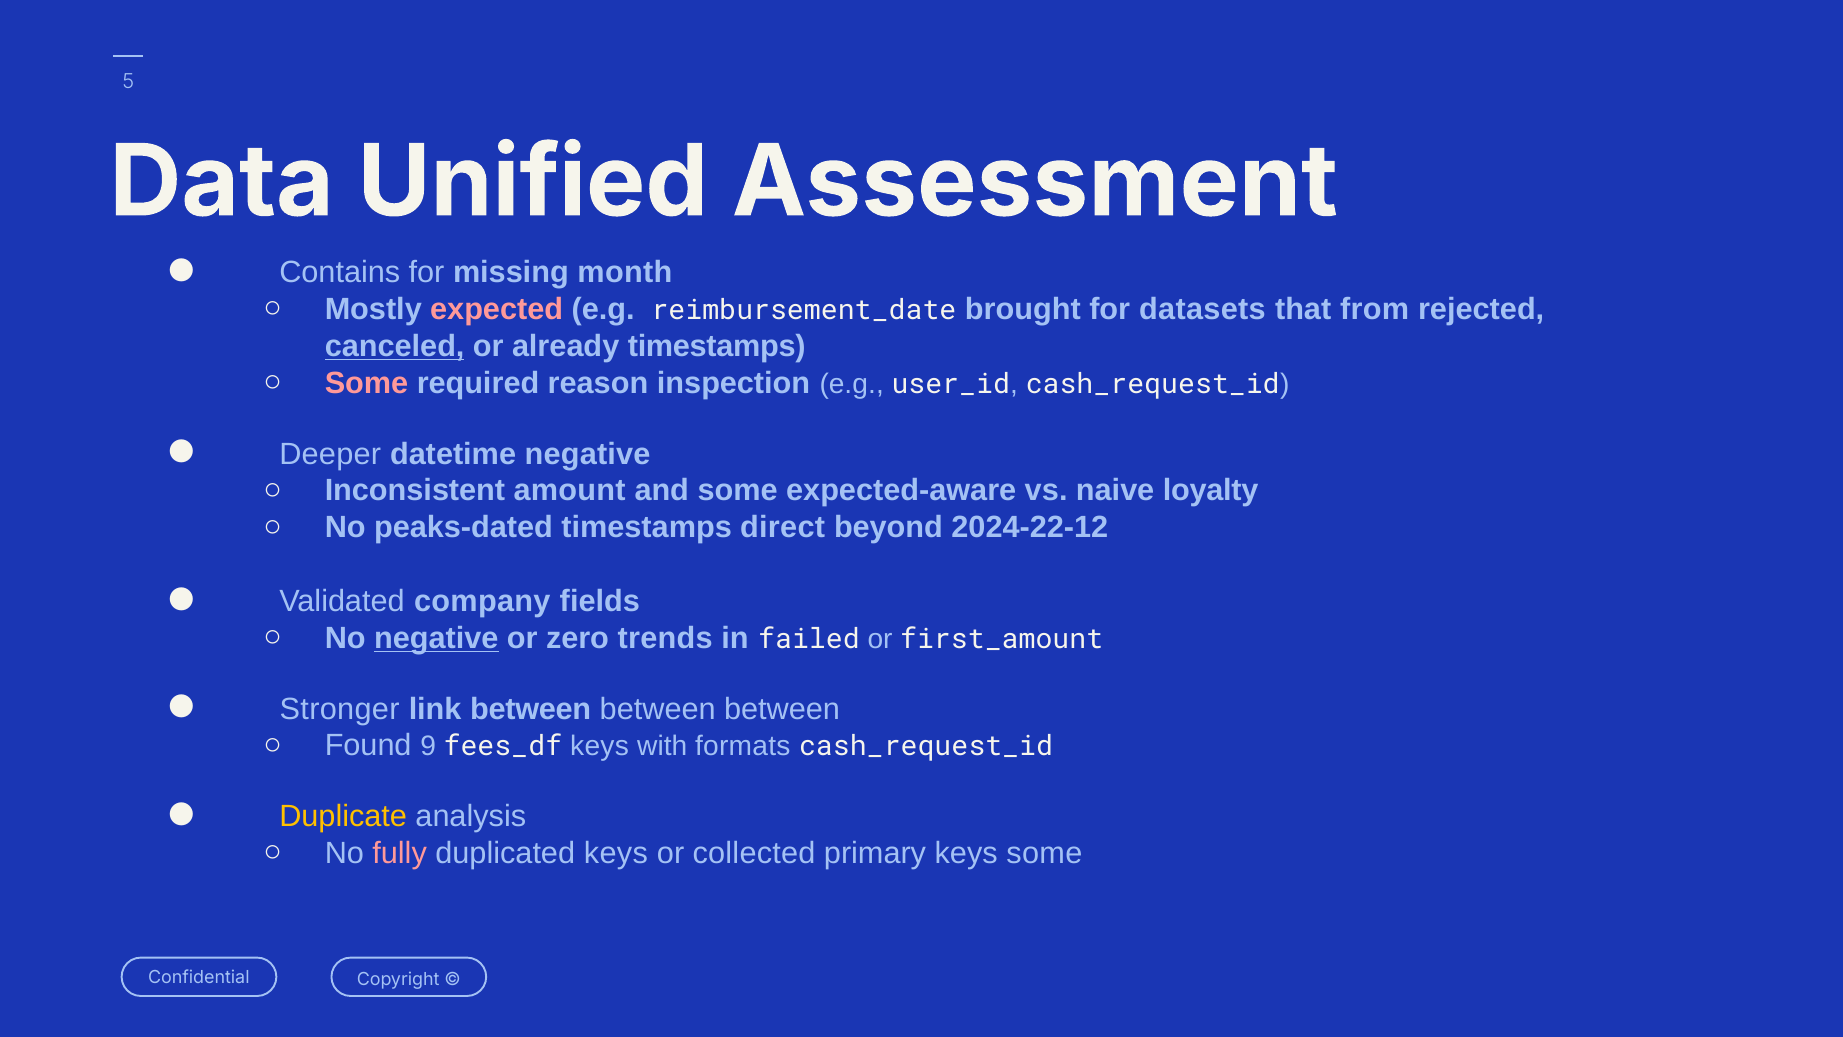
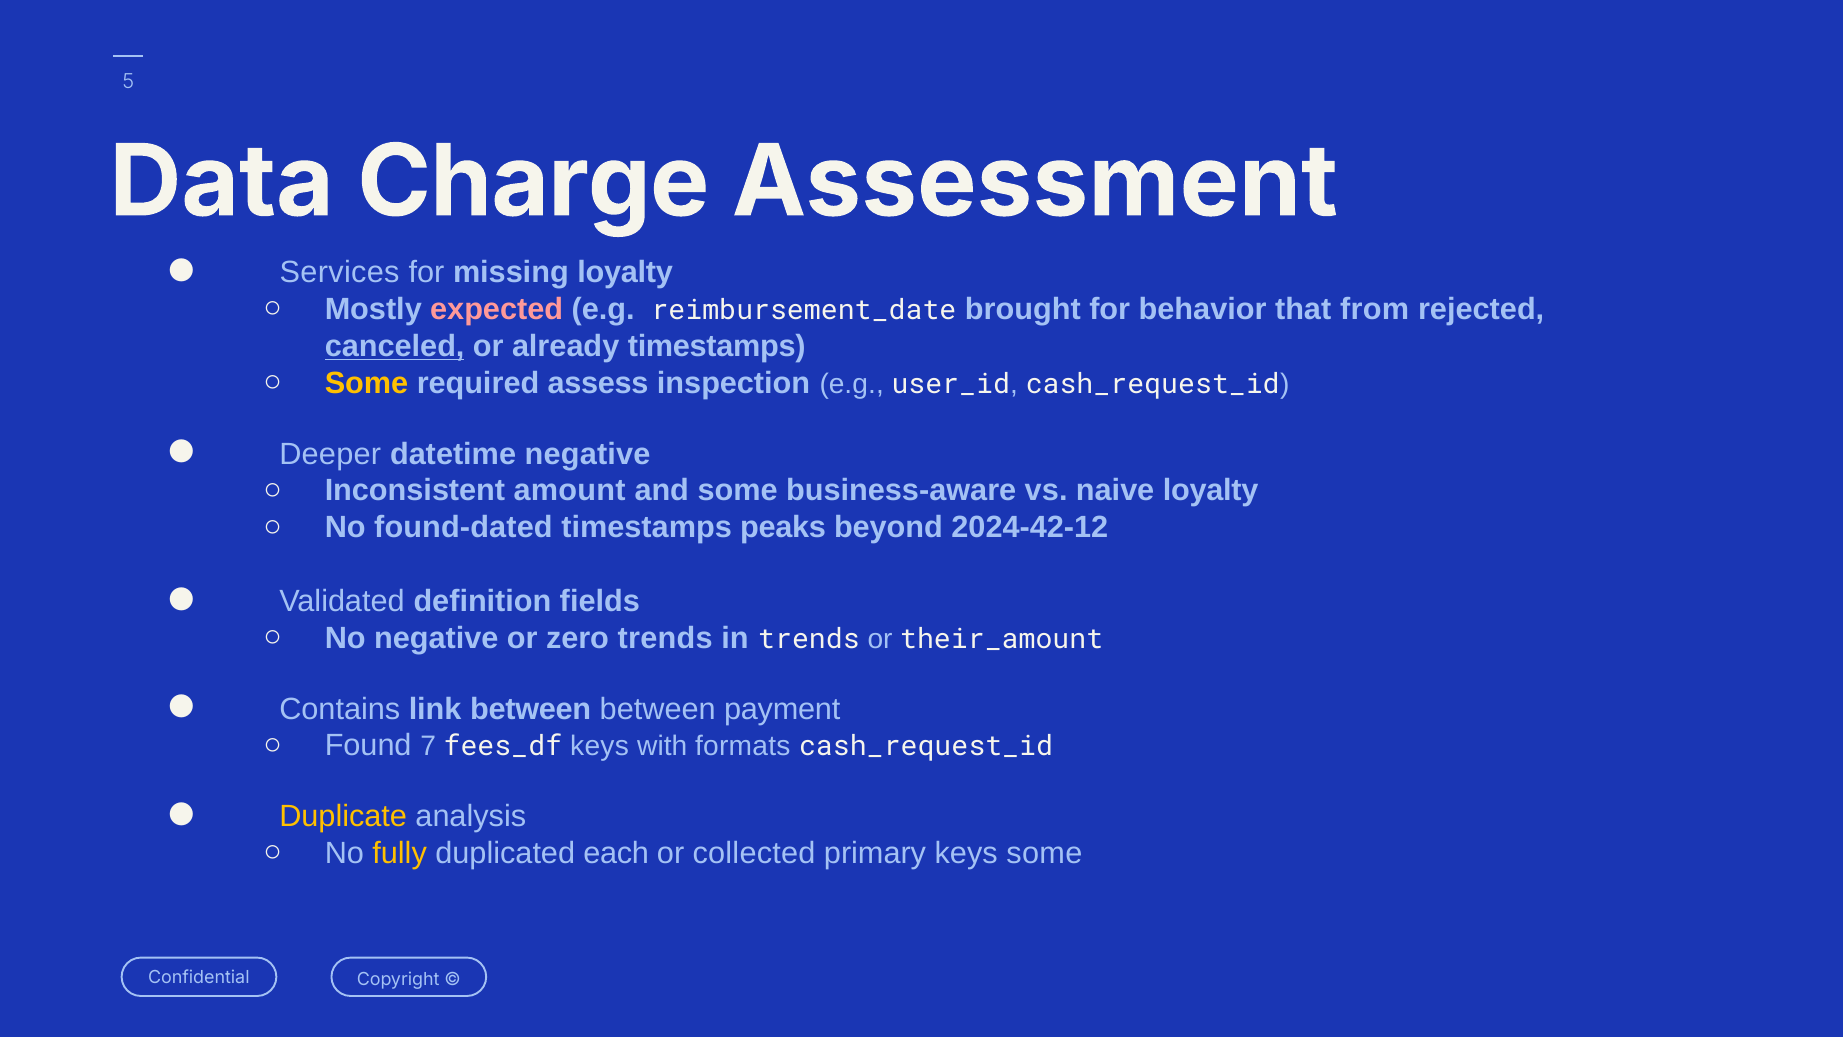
Unified: Unified -> Charge (533, 182)
Contains: Contains -> Services (340, 273)
missing month: month -> loyalty (625, 273)
datasets: datasets -> behavior (1203, 309)
Some colour: pink -> yellow (366, 383)
reason: reason -> assess (598, 383)
expected-aware: expected-aware -> business-aware (901, 491)
peaks-dated: peaks-dated -> found-dated (463, 528)
direct: direct -> peaks (783, 528)
2024-22-12: 2024-22-12 -> 2024-42-12 (1030, 528)
company: company -> definition (482, 601)
negative underline: present -> none (436, 638)
in failed: failed -> trends (809, 639)
first_amount: first_amount -> their_amount (1002, 639)
Stronger: Stronger -> Contains (340, 709)
between: between -> payment (782, 709)
9: 9 -> 7 (428, 746)
fully colour: pink -> yellow (400, 853)
duplicated keys: keys -> each (616, 853)
